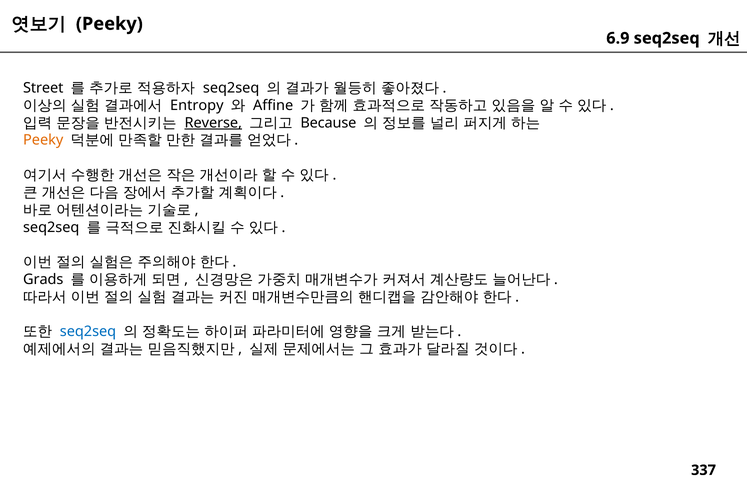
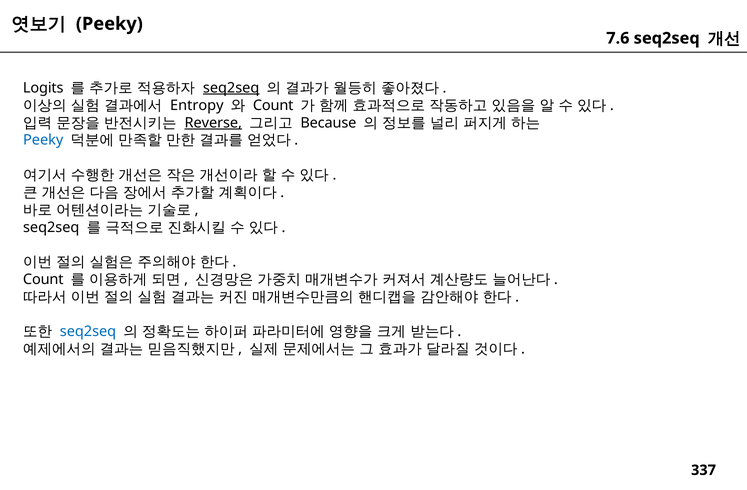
6.9: 6.9 -> 7.6 (618, 38)
Street: Street -> Logits (43, 88)
seq2seq underline: none -> present (231, 88)
Affine: Affine -> Count (273, 105)
Peeky colour: orange -> blue (43, 140)
Grads: Grads -> Count (43, 280)
